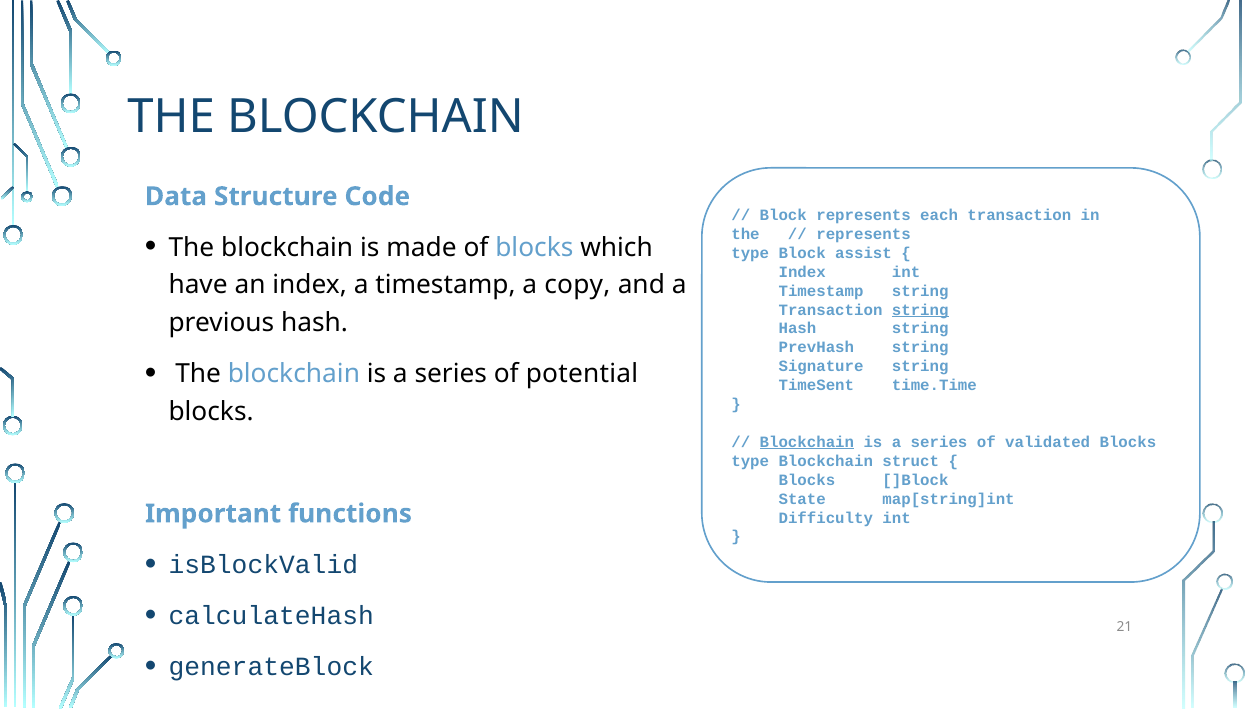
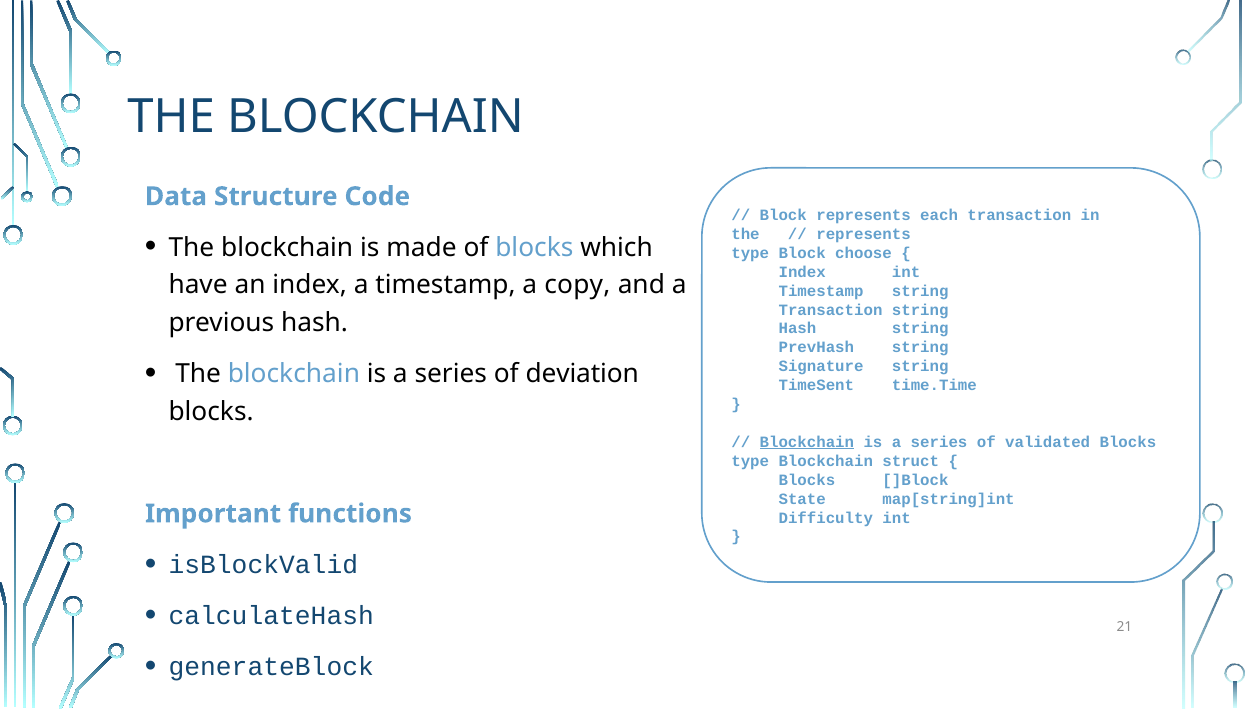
assist: assist -> choose (864, 253)
string underline: present -> none (920, 310)
potential: potential -> deviation (582, 374)
